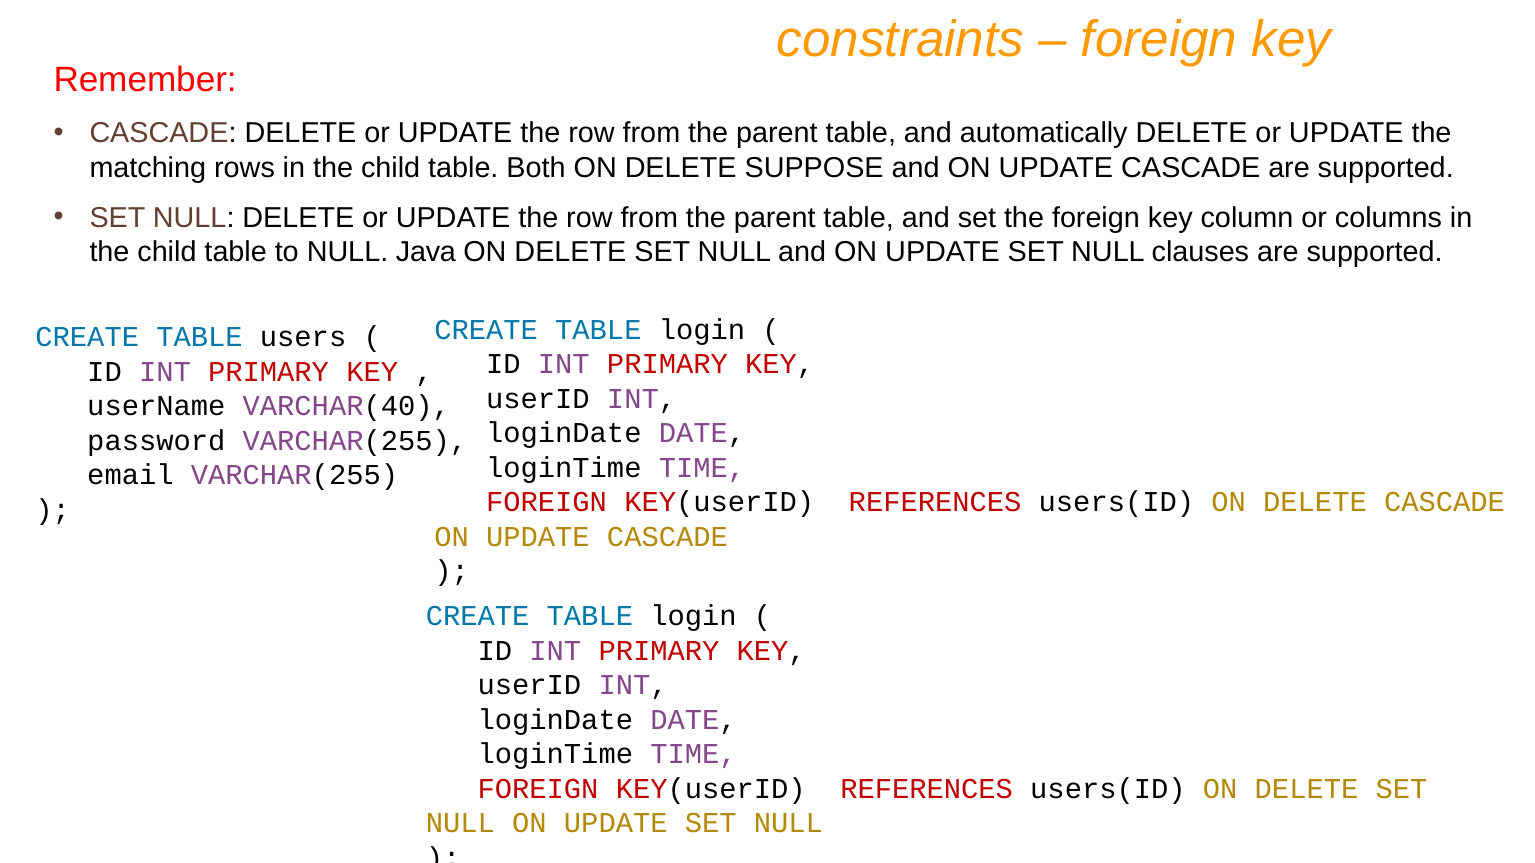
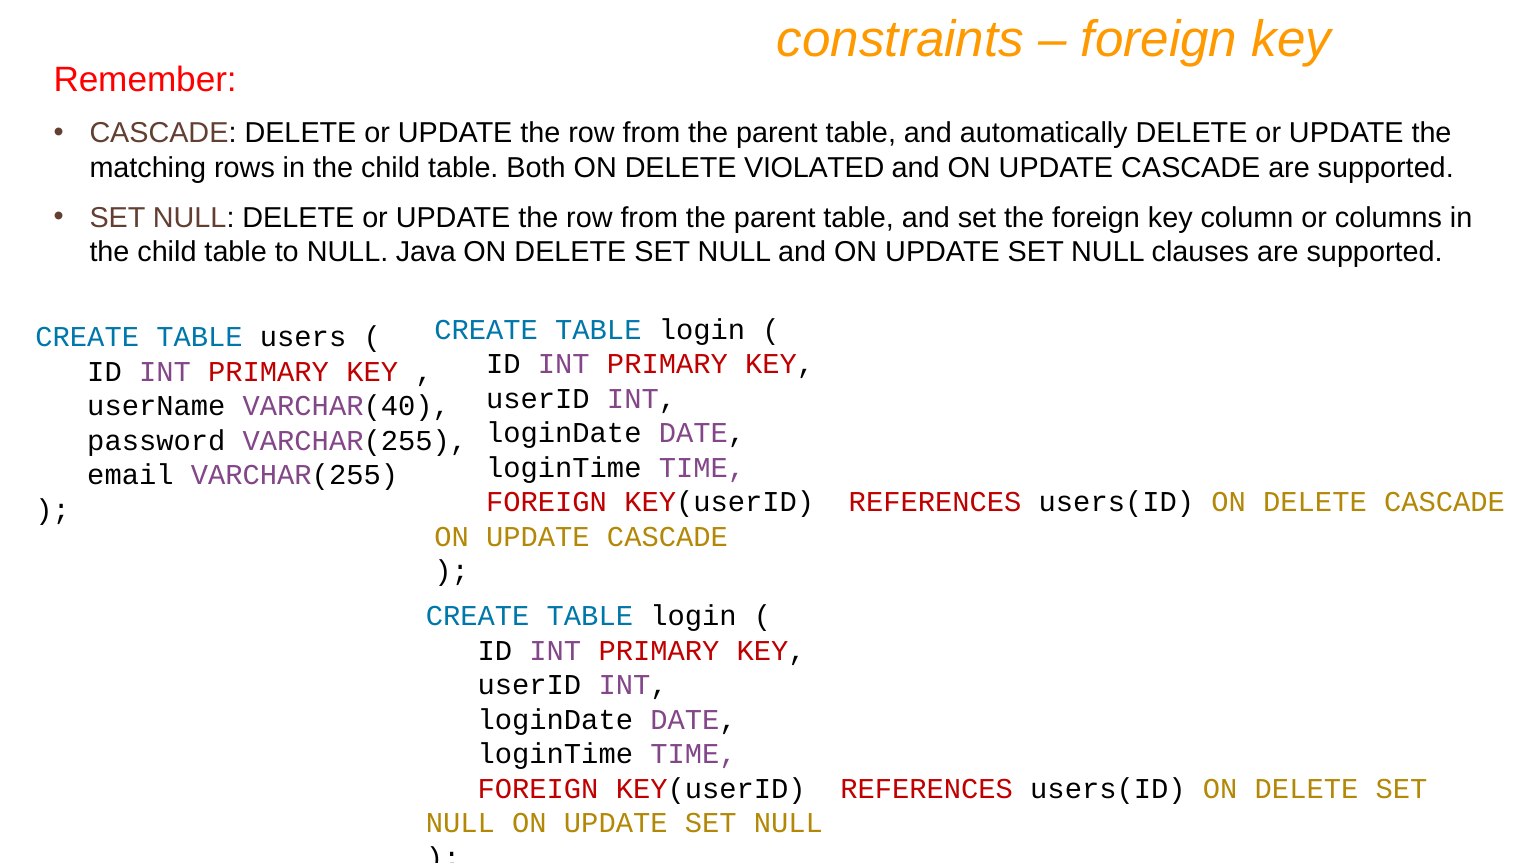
SUPPOSE: SUPPOSE -> VIOLATED (814, 168)
